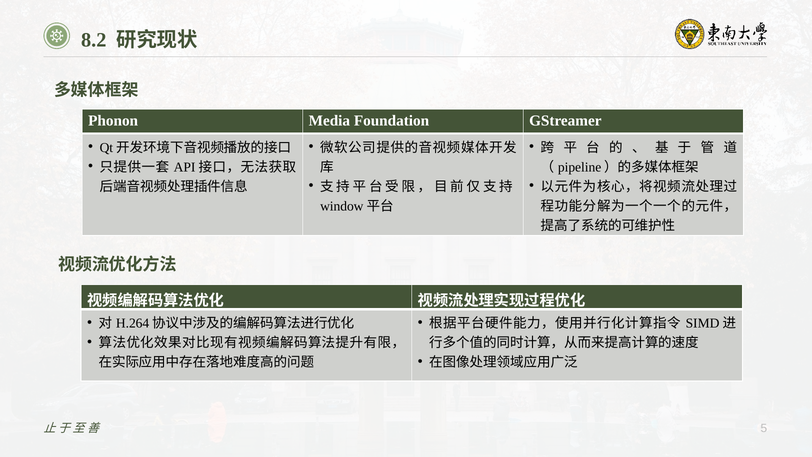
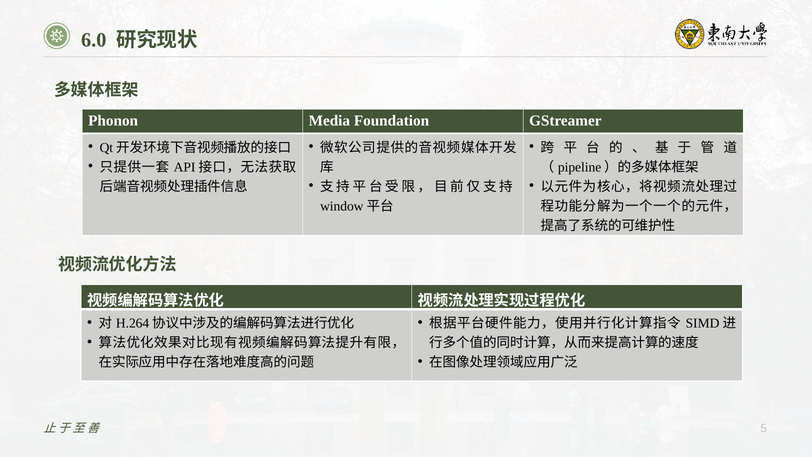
8.2: 8.2 -> 6.0 (94, 40)
